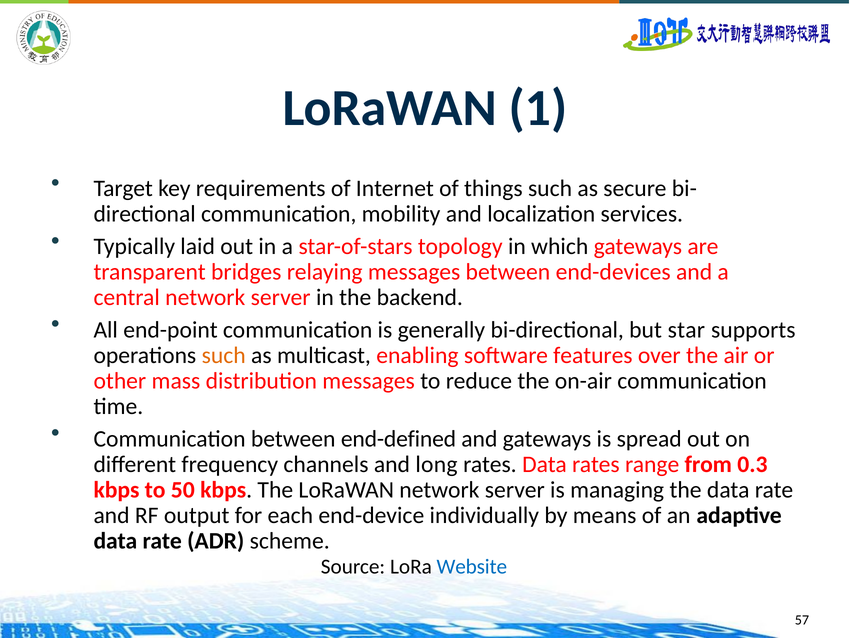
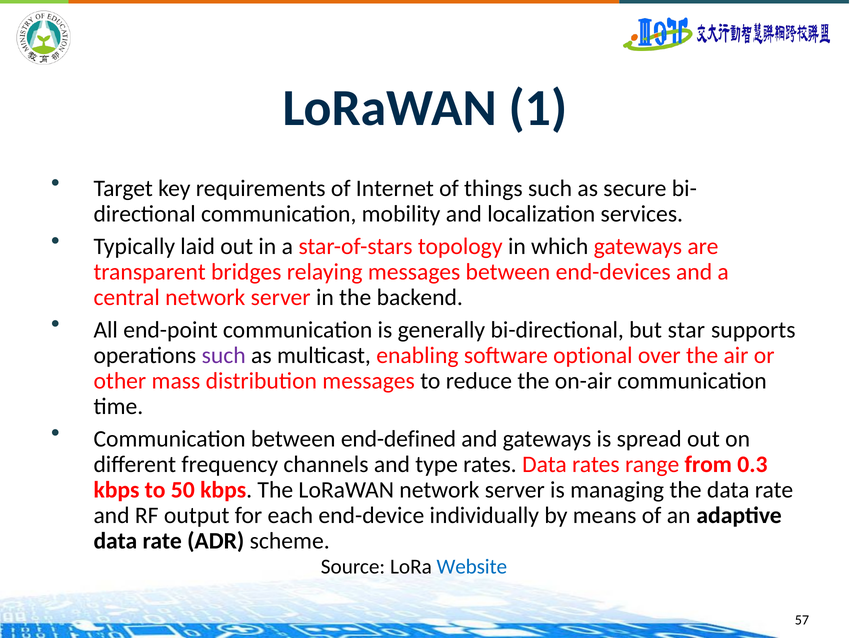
such colour: orange -> purple (224, 355)
features: features -> optional (593, 355)
long: long -> type (437, 464)
